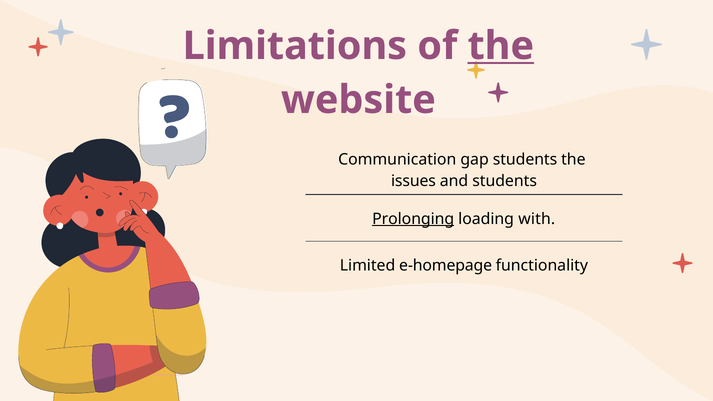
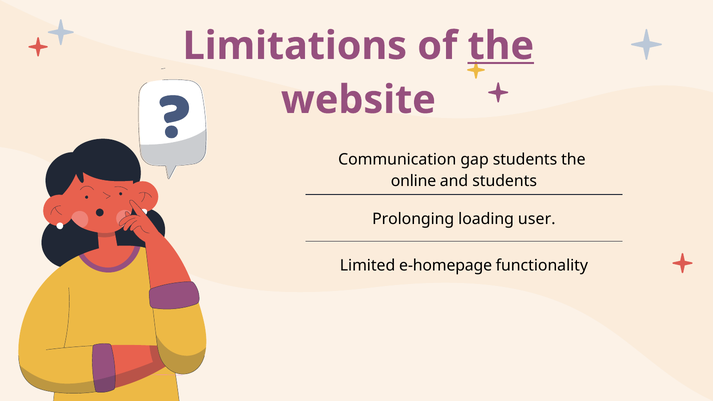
issues: issues -> online (413, 181)
Prolonging underline: present -> none (413, 219)
with: with -> user (537, 219)
